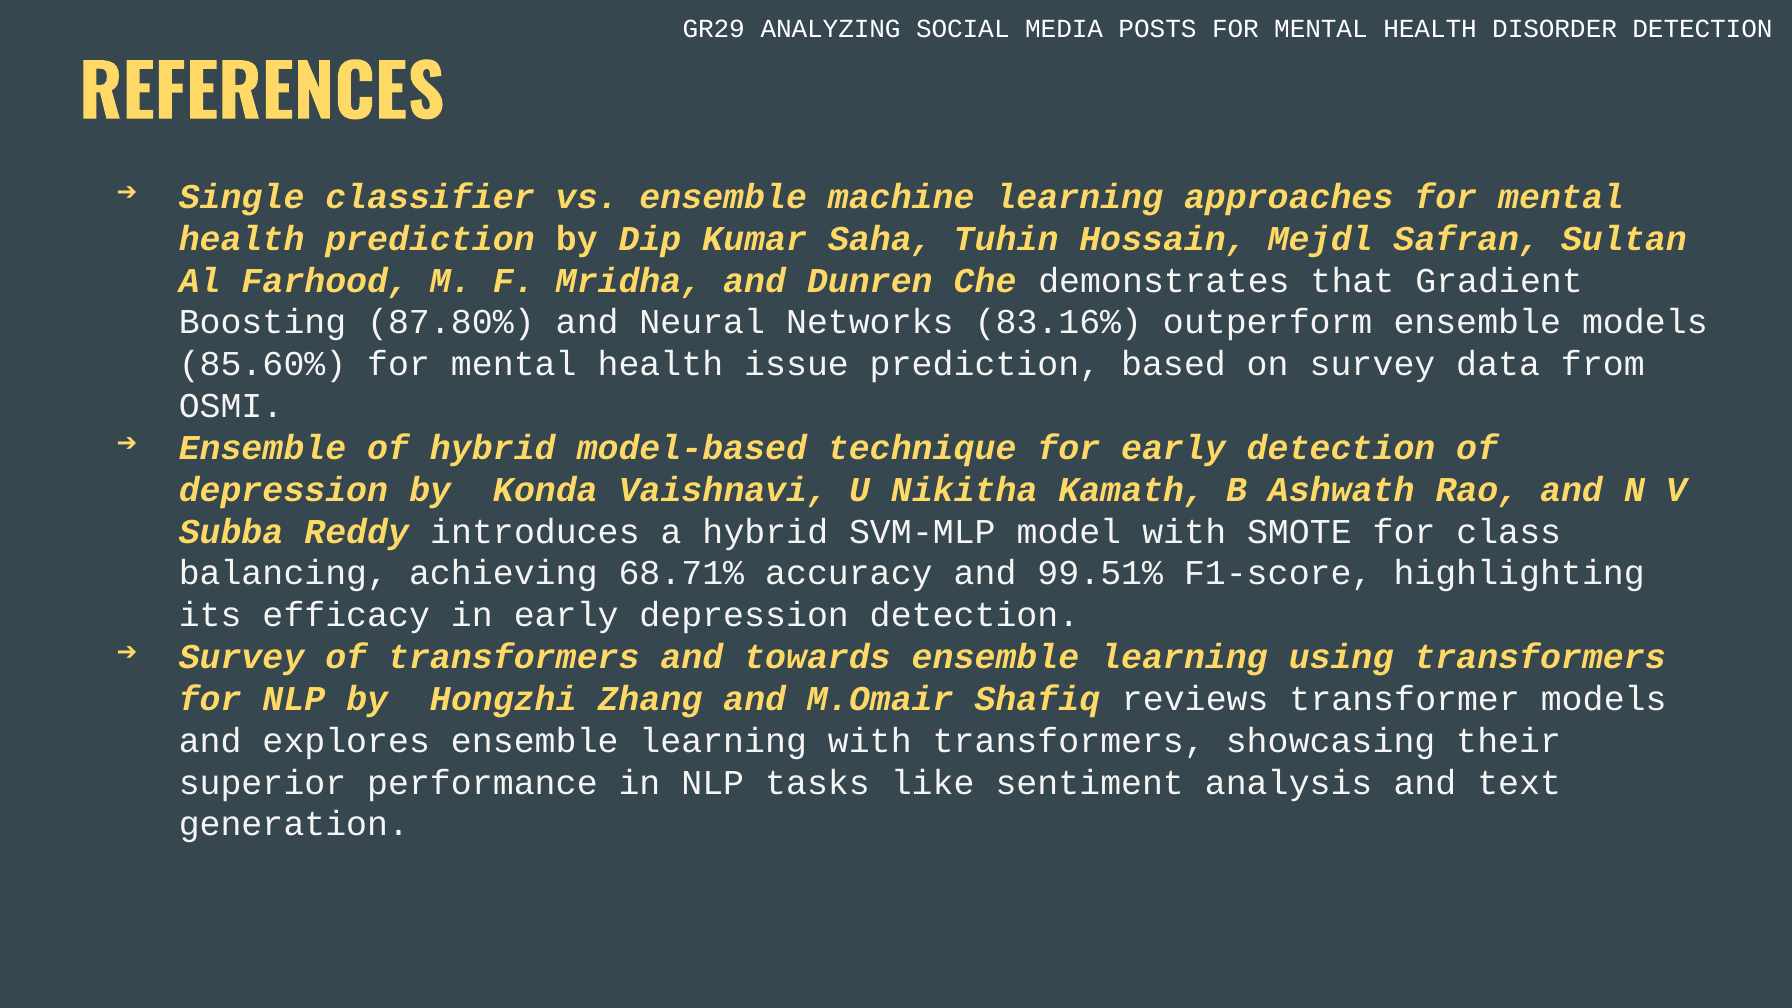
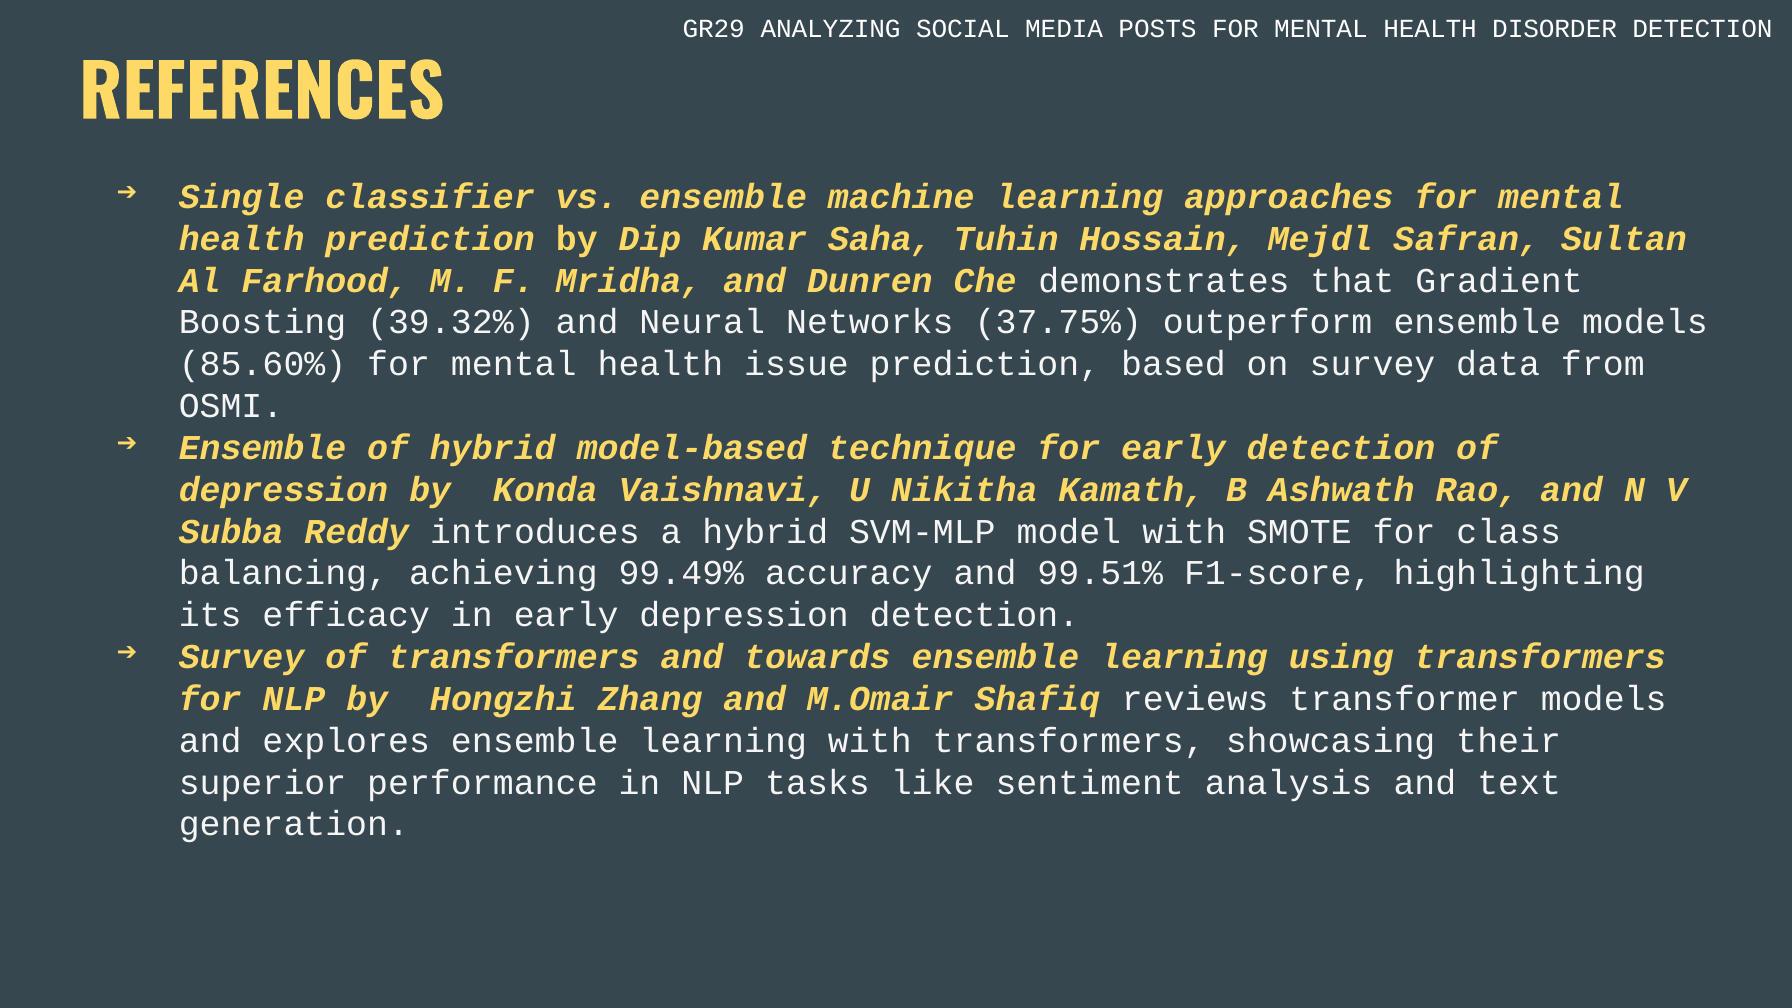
87.80%: 87.80% -> 39.32% (451, 322)
83.16%: 83.16% -> 37.75% (1058, 322)
68.71%: 68.71% -> 99.49% (681, 573)
